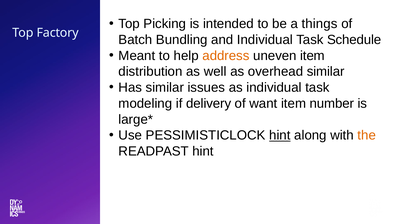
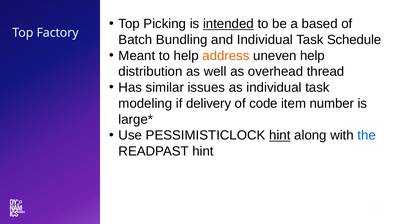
intended underline: none -> present (228, 24)
things: things -> based (320, 24)
uneven item: item -> help (312, 56)
overhead similar: similar -> thread (326, 71)
want: want -> code (263, 103)
the colour: orange -> blue (367, 135)
